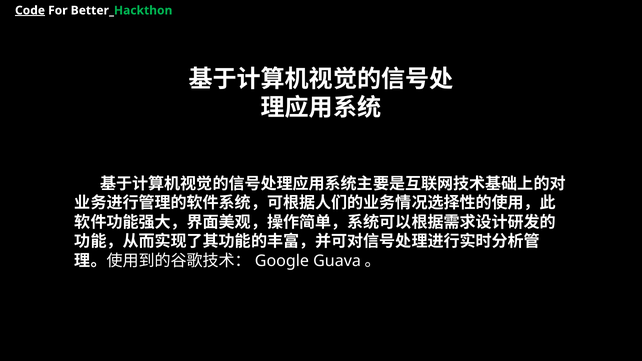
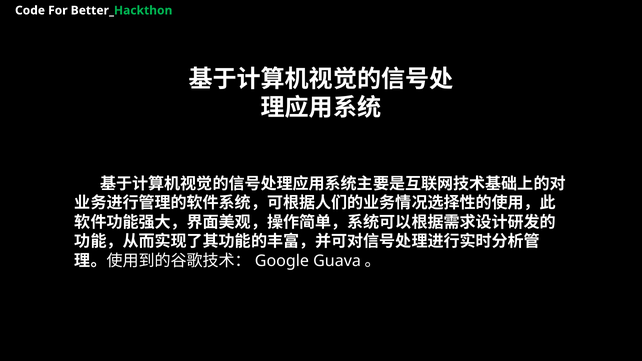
Code underline: present -> none (30, 10)
